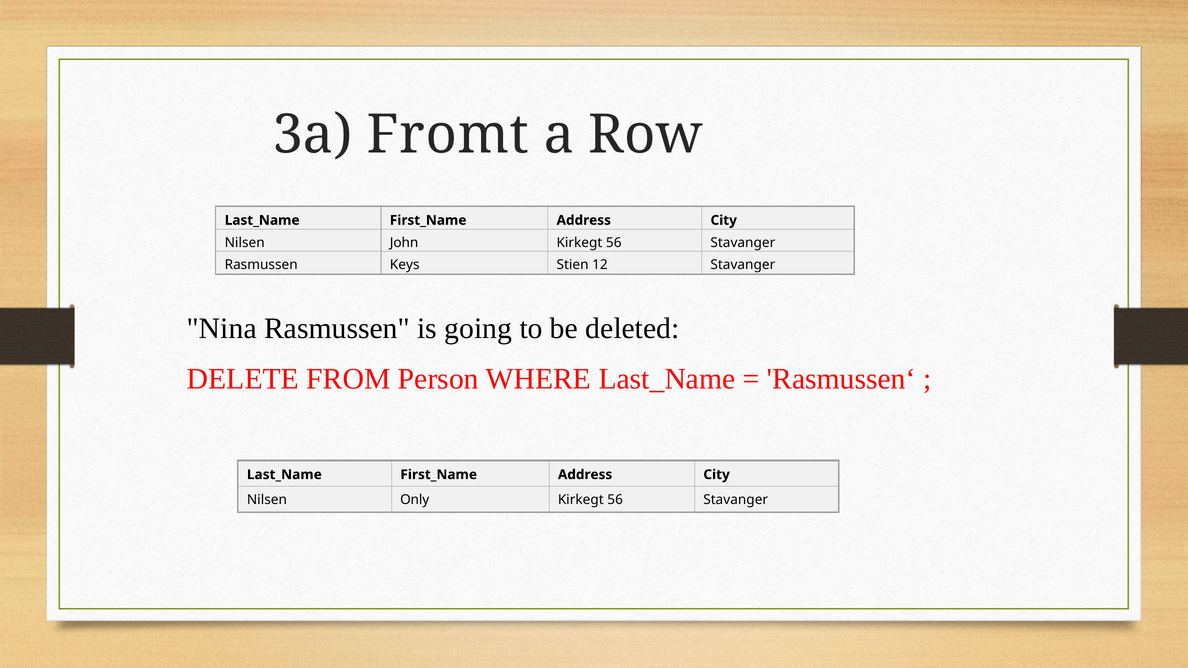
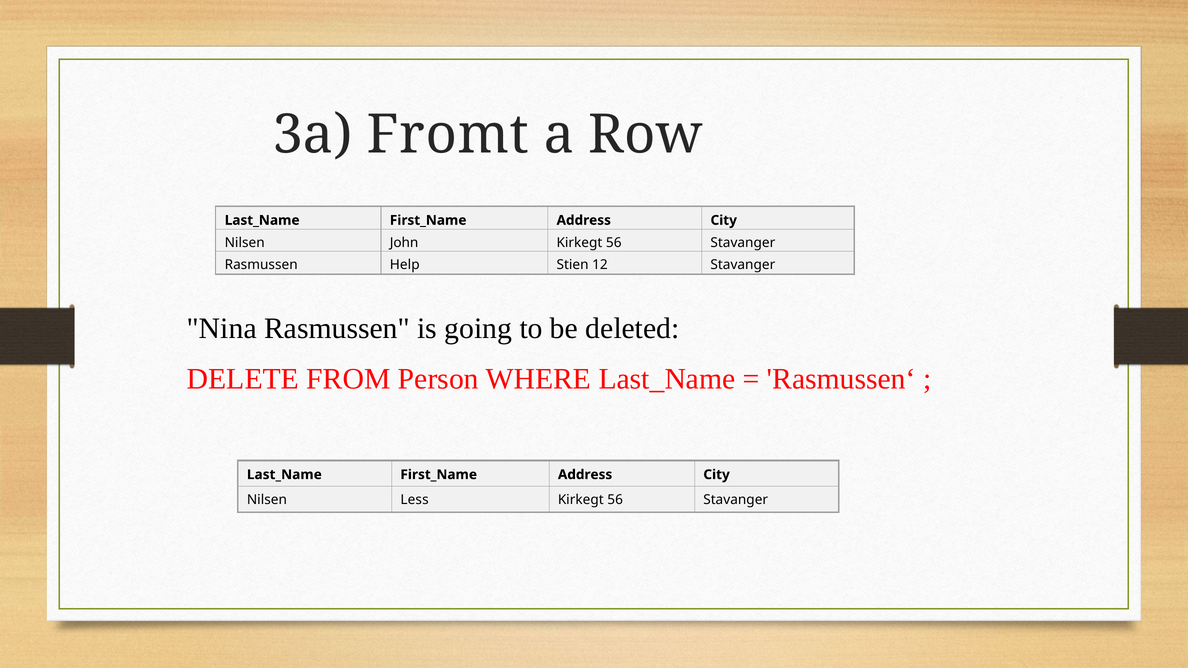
Keys: Keys -> Help (405, 265)
Only: Only -> Less (415, 500)
